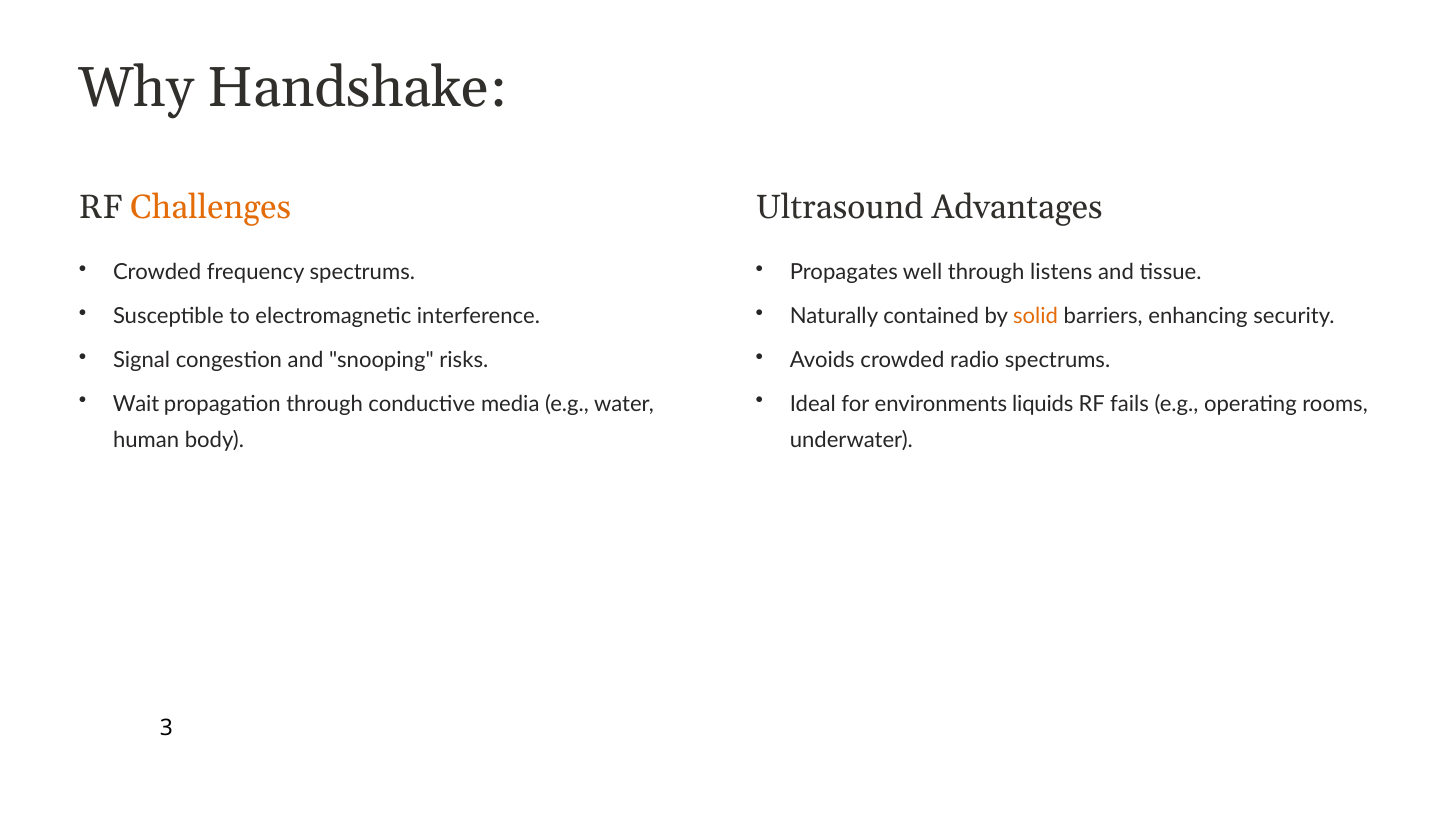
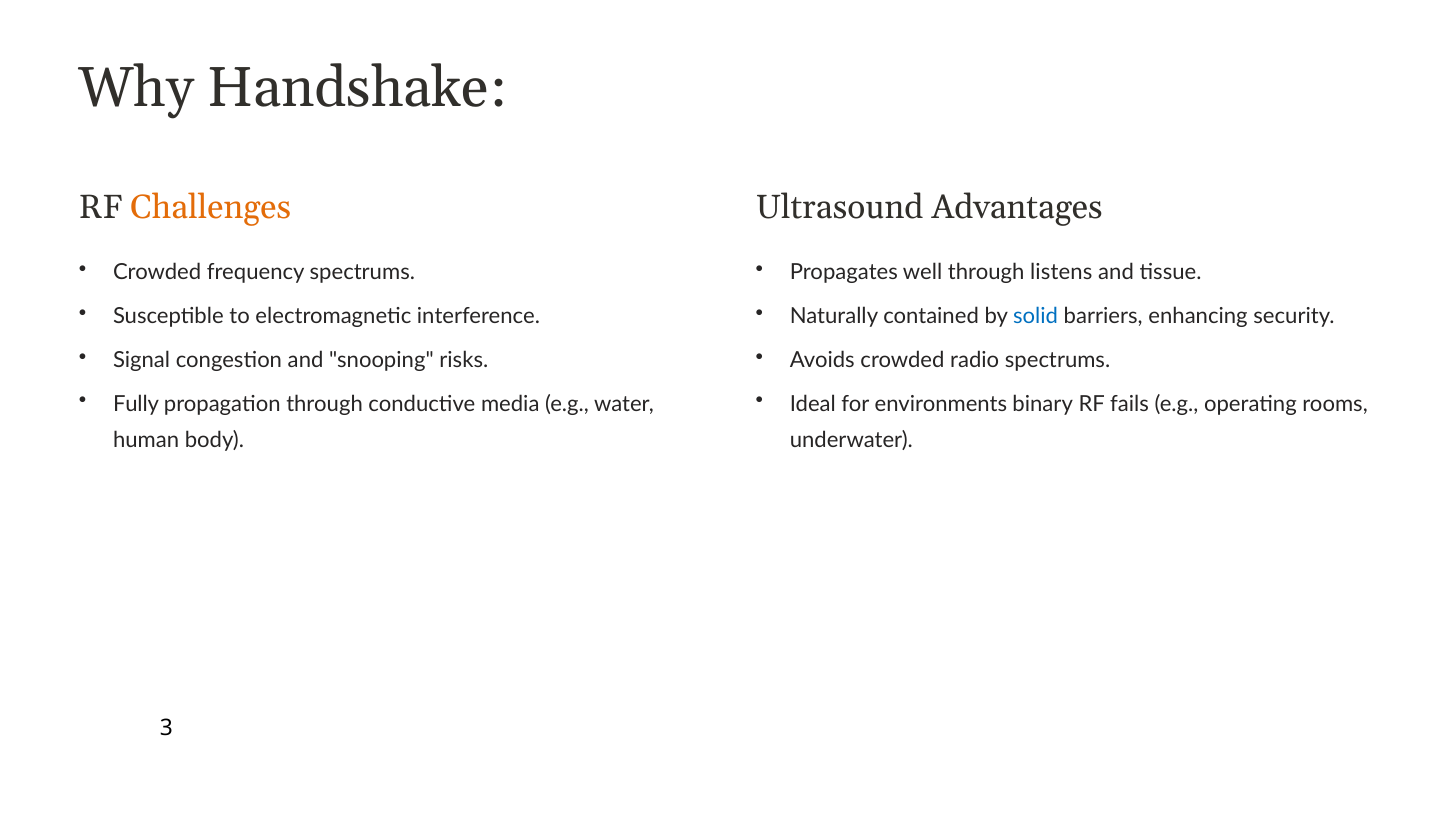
solid colour: orange -> blue (1036, 317)
Wait: Wait -> Fully (136, 404)
liquids: liquids -> binary (1043, 404)
